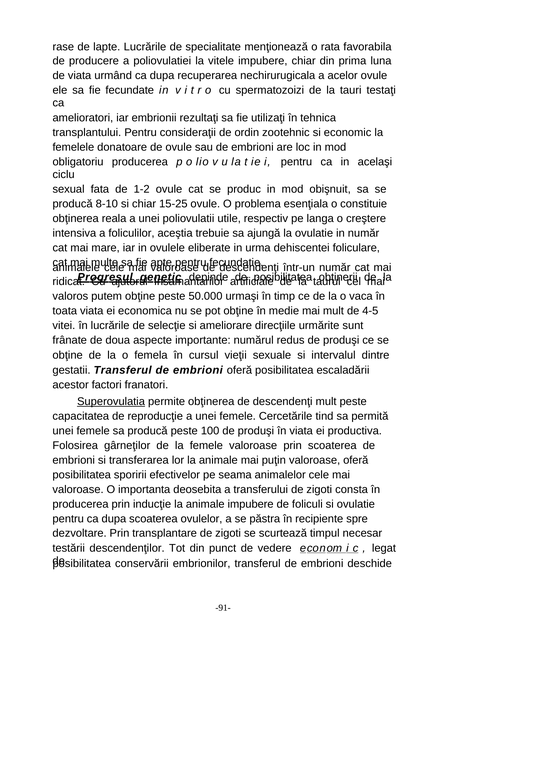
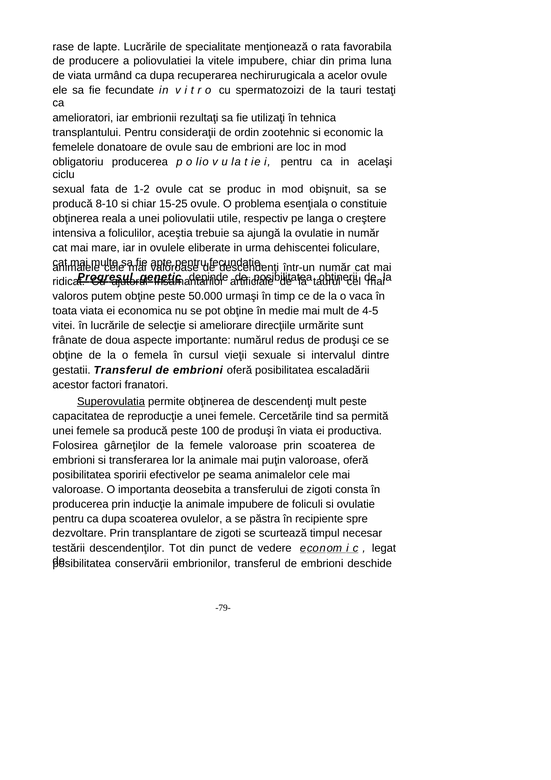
-91-: -91- -> -79- (223, 608)
